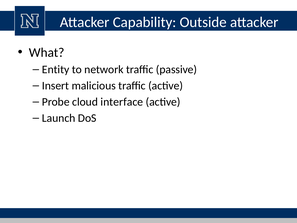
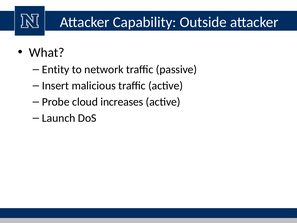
interface: interface -> increases (122, 102)
